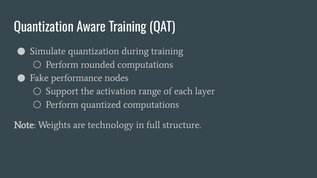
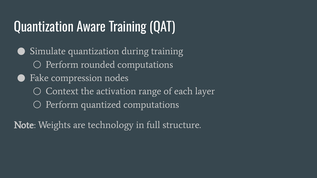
performance: performance -> compression (77, 78)
Support: Support -> Context (62, 91)
